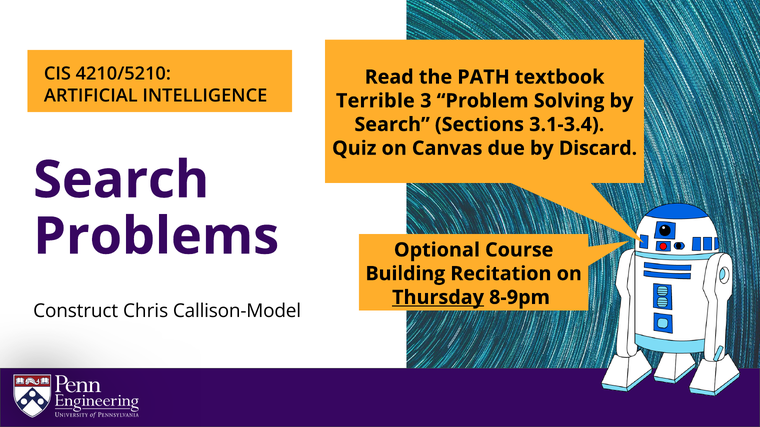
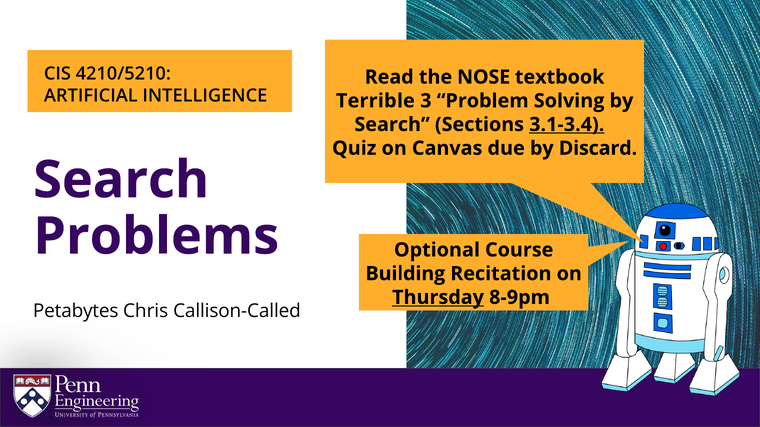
PATH: PATH -> NOSE (484, 77)
3.1-3.4 underline: none -> present (567, 125)
Construct: Construct -> Petabytes (76, 311)
Callison-Model: Callison-Model -> Callison-Called (237, 311)
